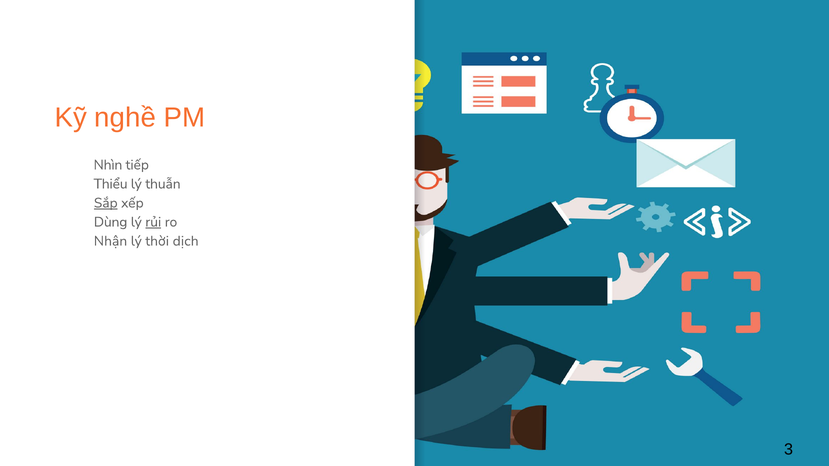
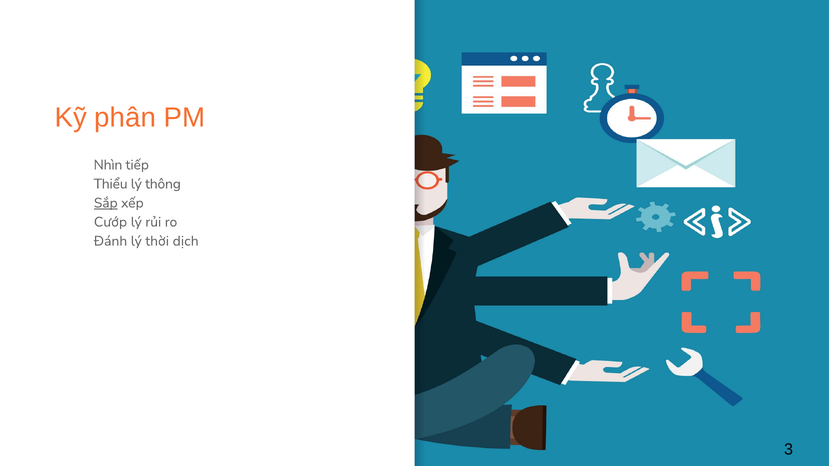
nghề: nghề -> phân (125, 117)
thuẫn: thuẫn -> thông (163, 184)
Dùng: Dùng -> Cướp (110, 222)
rủi underline: present -> none (153, 222)
Nhận: Nhận -> Đánh (111, 241)
